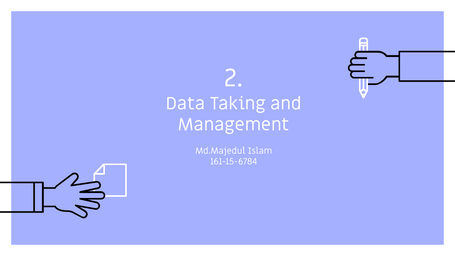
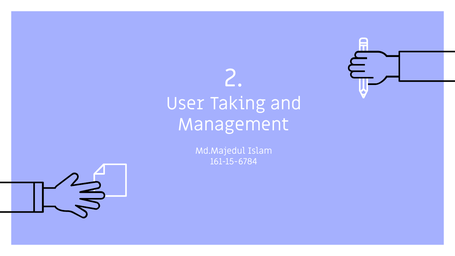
Data: Data -> User (185, 104)
